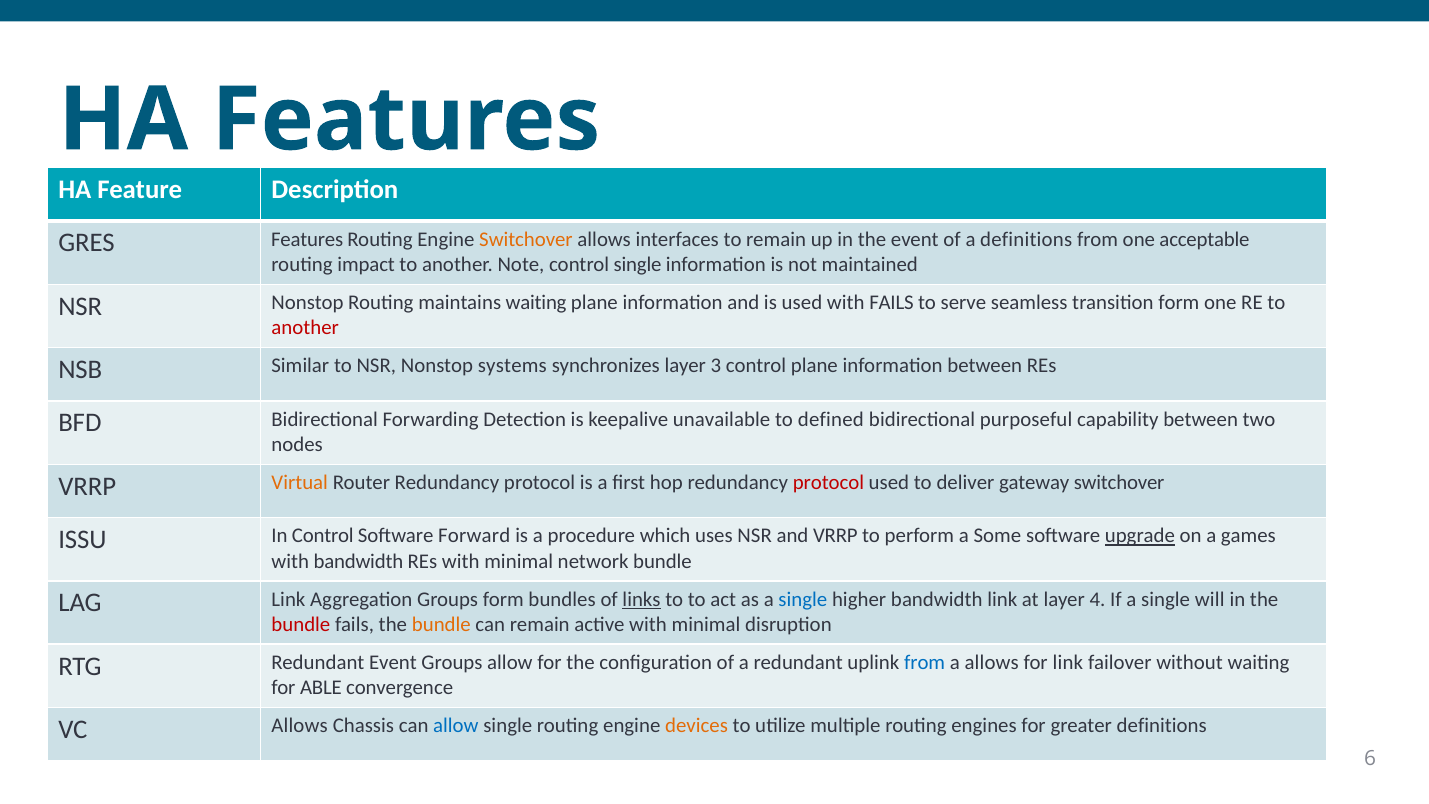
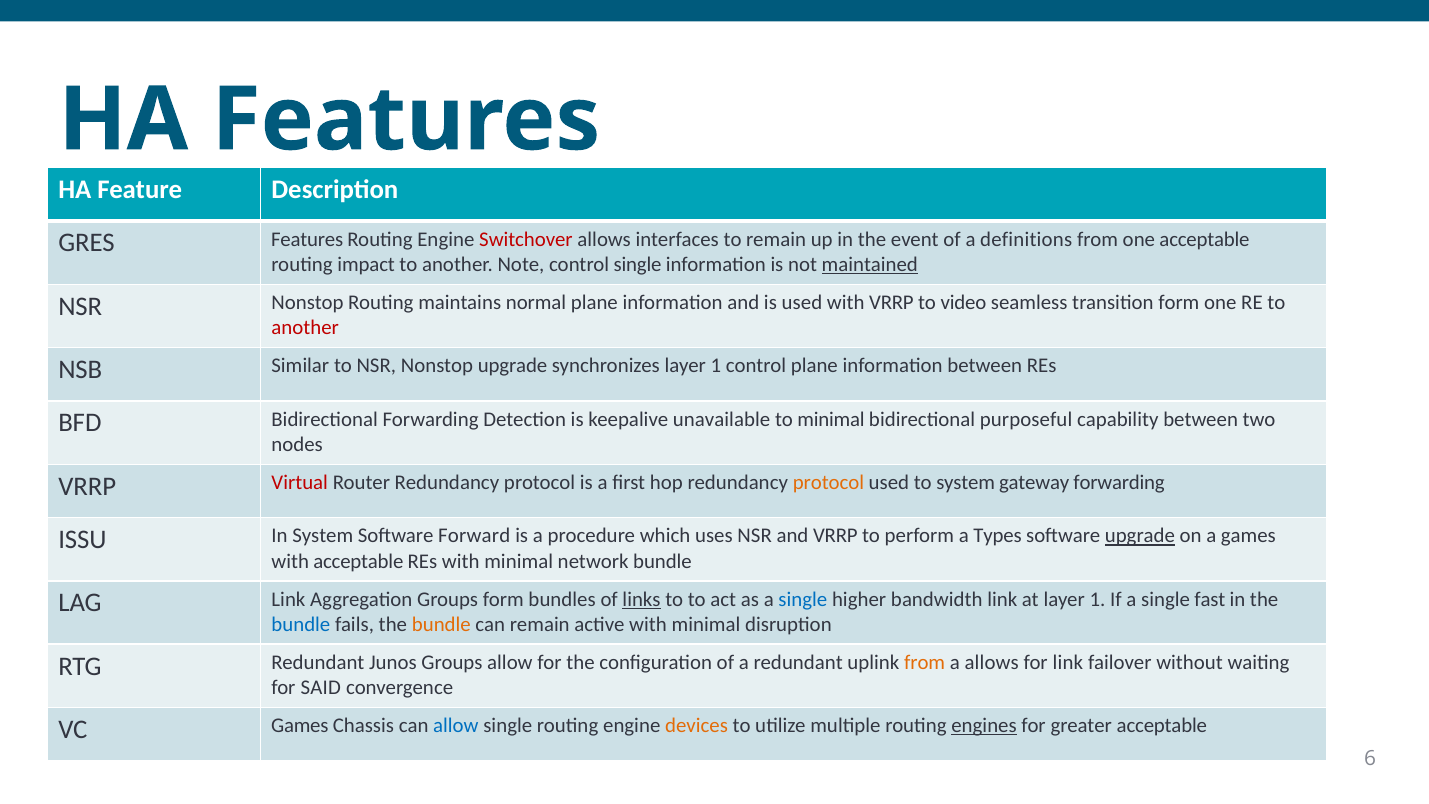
Switchover colour: orange -> red (526, 239)
maintained underline: none -> present (870, 265)
maintains waiting: waiting -> normal (536, 302)
with FAILS: FAILS -> VRRP (891, 302)
serve: serve -> video (964, 302)
Nonstop systems: systems -> upgrade (513, 366)
synchronizes layer 3: 3 -> 1 (716, 366)
to defined: defined -> minimal (831, 419)
Virtual colour: orange -> red (300, 482)
protocol colour: red -> orange (828, 482)
to deliver: deliver -> system (966, 482)
gateway switchover: switchover -> forwarding (1119, 482)
In Control: Control -> System (323, 536)
Some: Some -> Types (998, 536)
with bandwidth: bandwidth -> acceptable (358, 561)
at layer 4: 4 -> 1 (1097, 599)
will: will -> fast (1210, 599)
bundle colour: red -> blue (301, 624)
Redundant Event: Event -> Junos (393, 662)
from colour: blue -> orange (925, 662)
ABLE: ABLE -> SAID (321, 688)
VC Allows: Allows -> Games (300, 725)
engines underline: none -> present (984, 725)
greater definitions: definitions -> acceptable (1162, 725)
